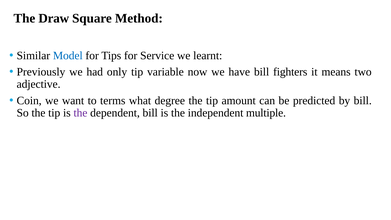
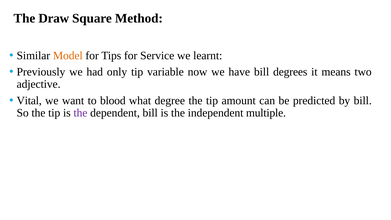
Model colour: blue -> orange (68, 55)
fighters: fighters -> degrees (290, 72)
Coin: Coin -> Vital (29, 101)
terms: terms -> blood (113, 101)
